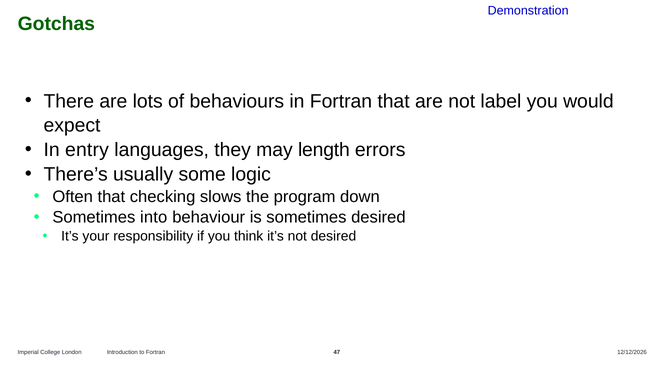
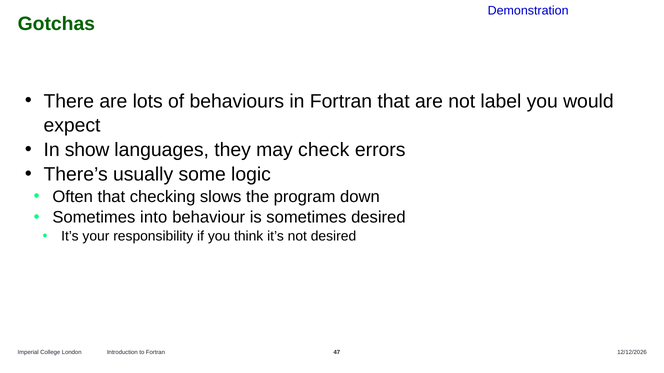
entry: entry -> show (87, 150)
length: length -> check (324, 150)
